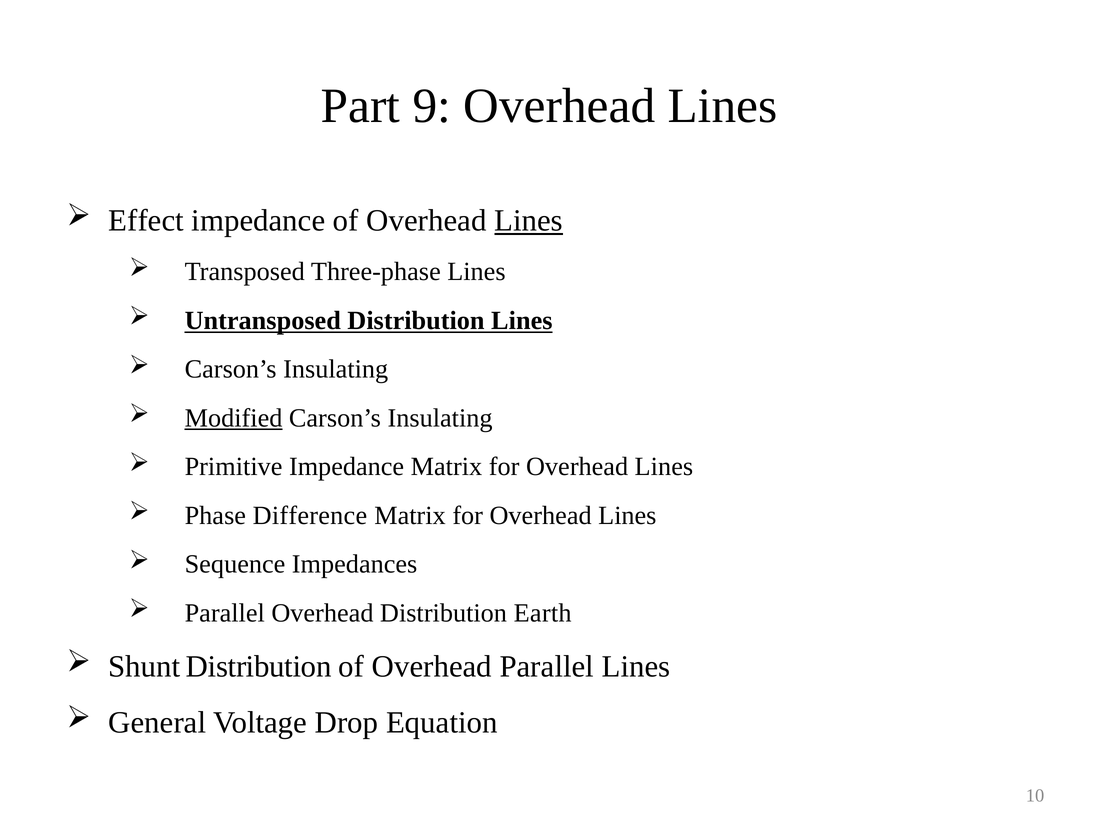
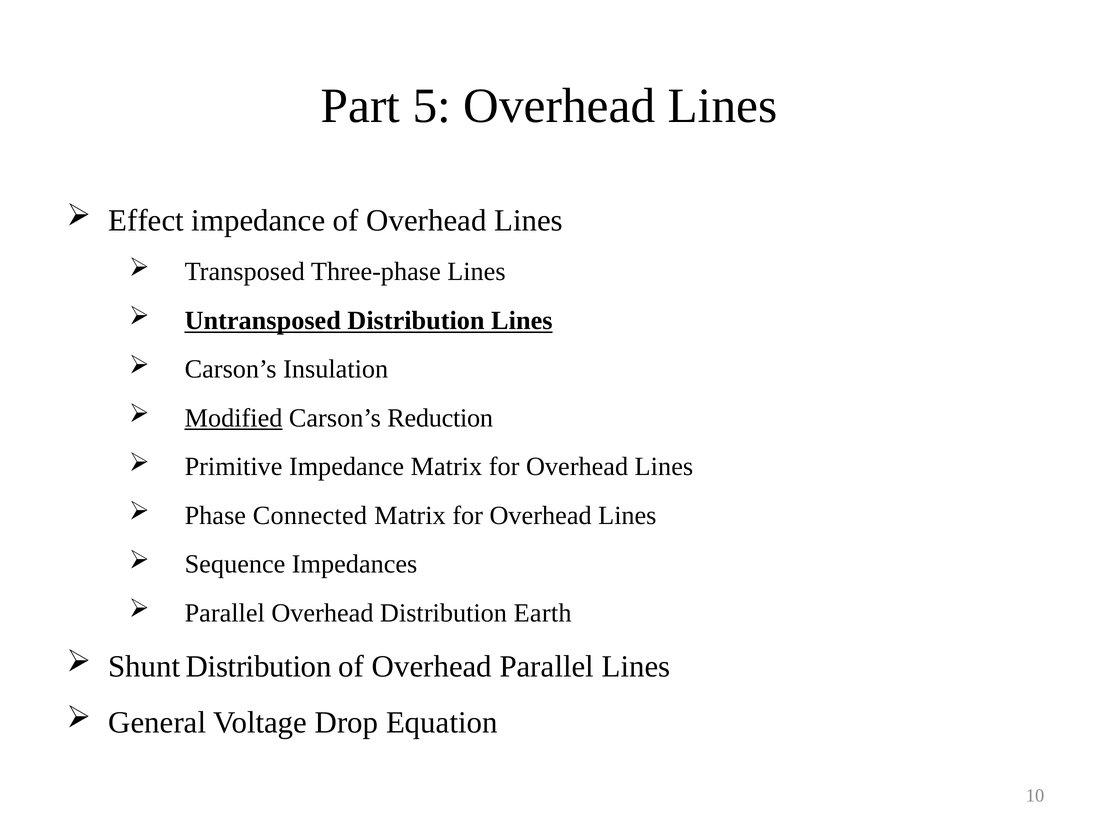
9: 9 -> 5 (432, 106)
Lines underline: present -> none (529, 221)
Insulating: Insulating -> Insulation (336, 369)
Insulating: Insulating -> Reduction (440, 418)
Difference: Difference -> Connected (310, 516)
